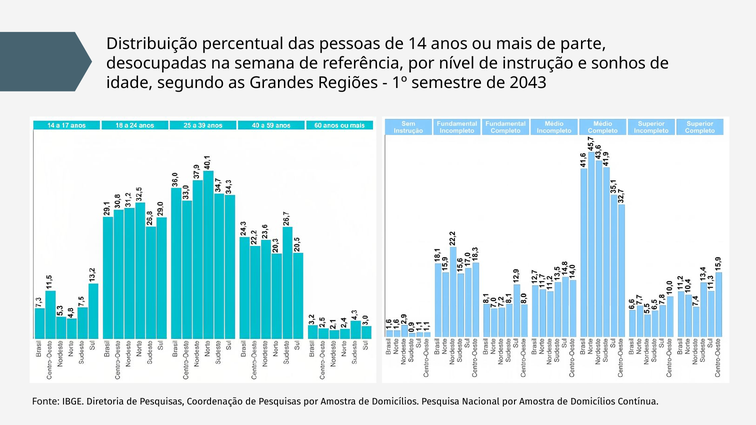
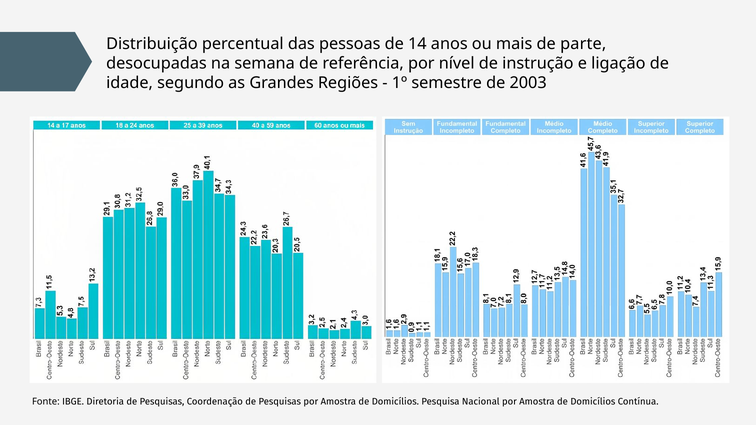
sonhos: sonhos -> ligação (618, 64)
2043: 2043 -> 2003 (528, 83)
